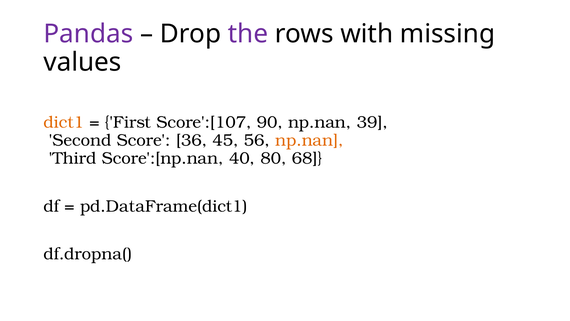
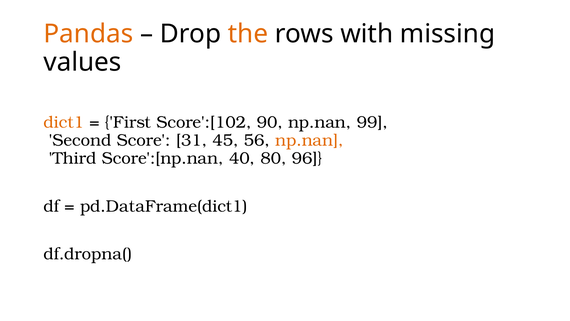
Pandas colour: purple -> orange (88, 34)
the colour: purple -> orange (248, 34)
Score':[107: Score':[107 -> Score':[102 (204, 122)
39: 39 -> 99 (372, 122)
36: 36 -> 31 (192, 140)
68: 68 -> 96 (307, 158)
